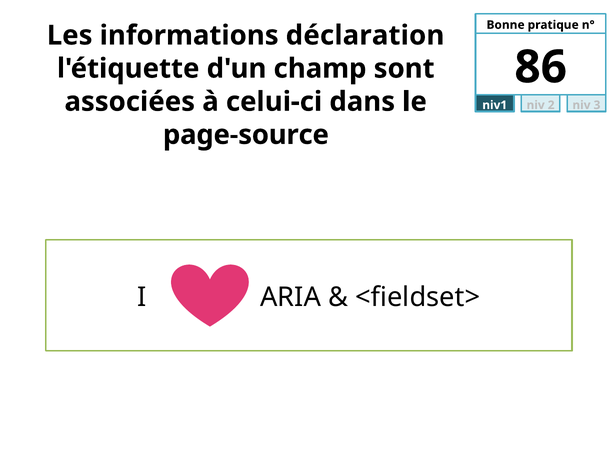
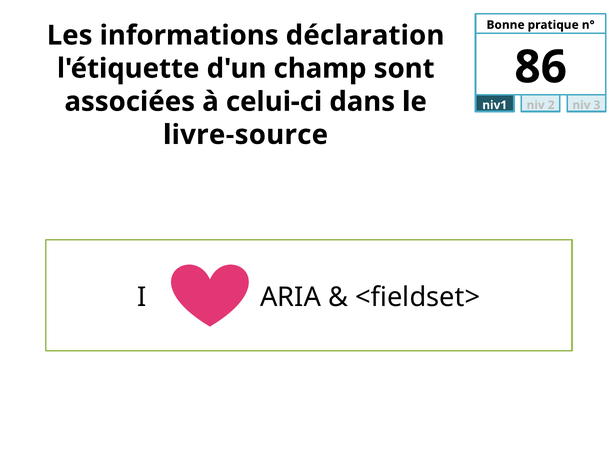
page-source: page-source -> livre-source (246, 135)
